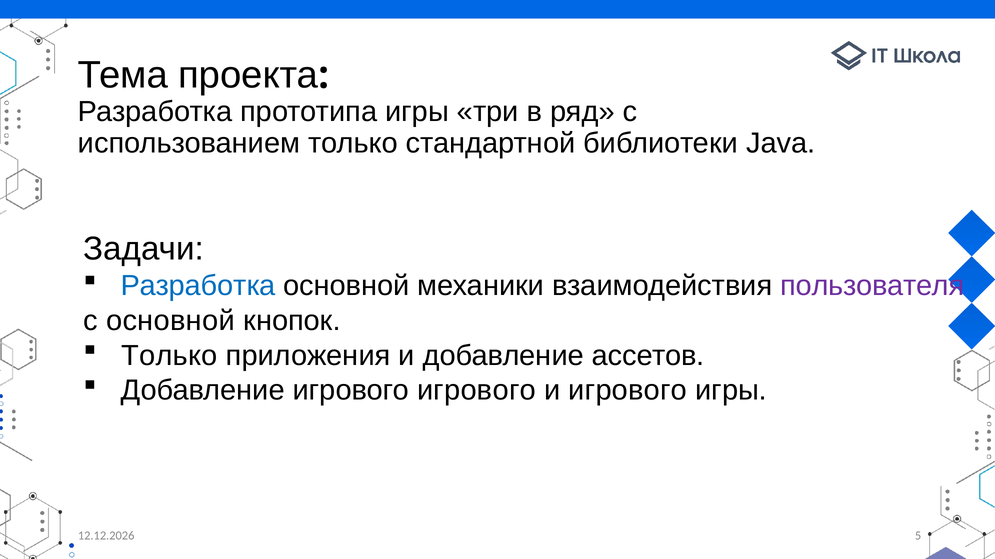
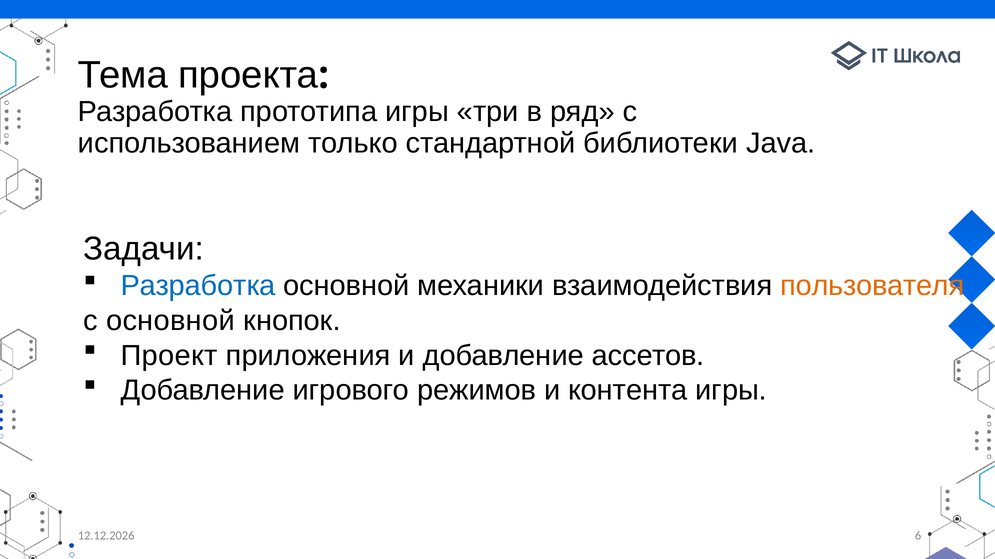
пользователя colour: purple -> orange (872, 286)
Только: Только -> Проект (169, 356)
игрового игрового: игрового -> режимов (477, 391)
и игрового: игрового -> контента (628, 391)
5: 5 -> 6 (918, 536)
